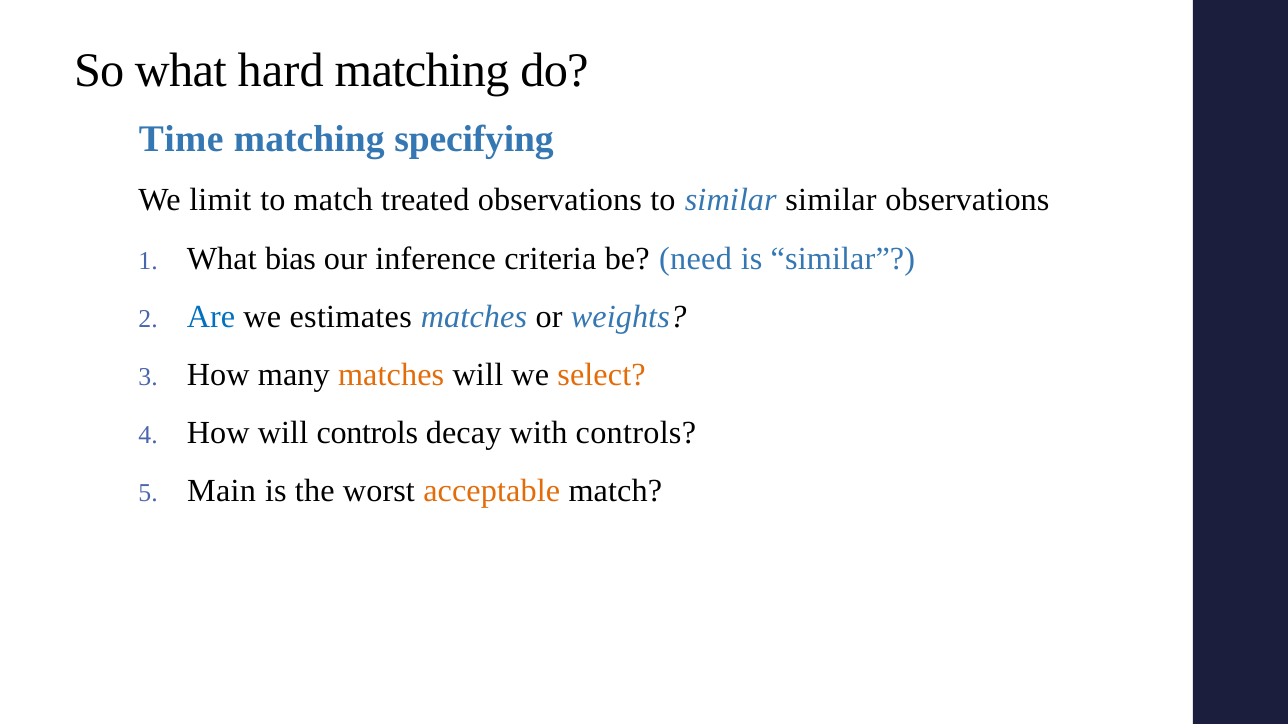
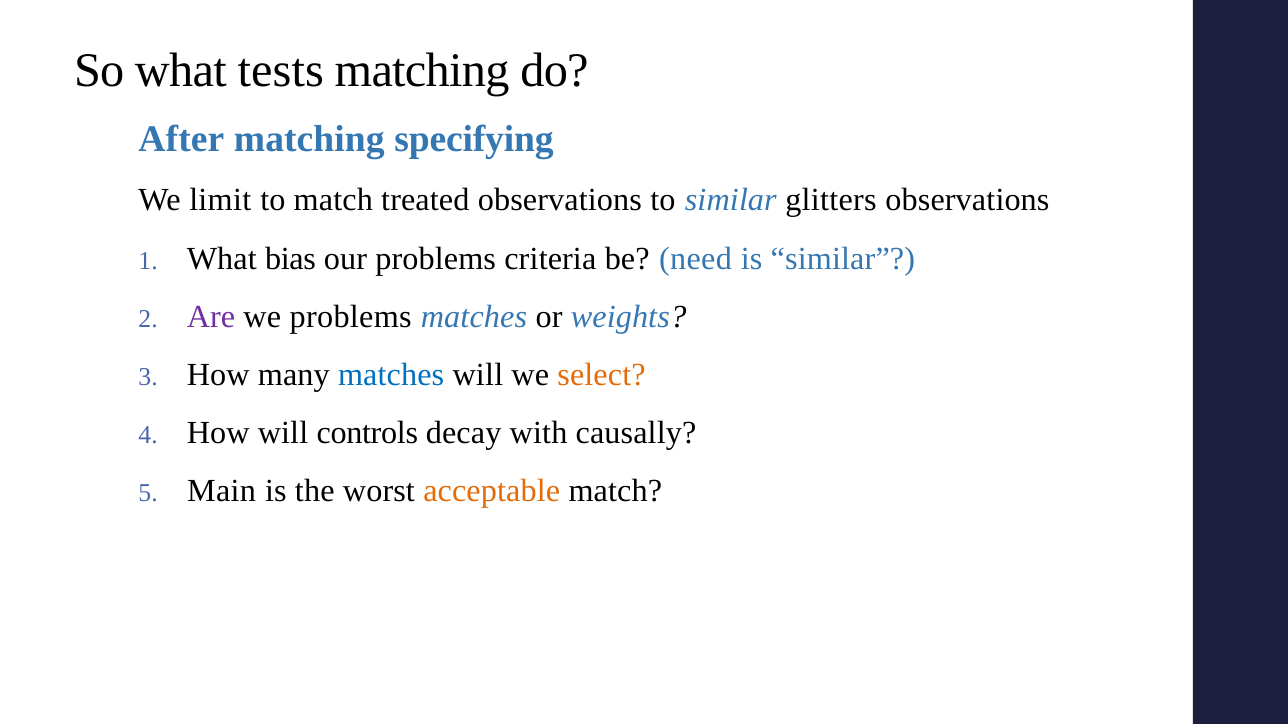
hard: hard -> tests (281, 70)
Time: Time -> After (181, 139)
similar similar: similar -> glitters (831, 200)
our inference: inference -> problems (436, 259)
Are colour: blue -> purple (211, 317)
we estimates: estimates -> problems (351, 317)
matches colour: orange -> blue (391, 375)
with controls: controls -> causally (636, 433)
